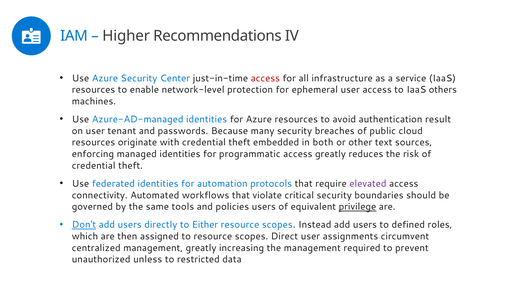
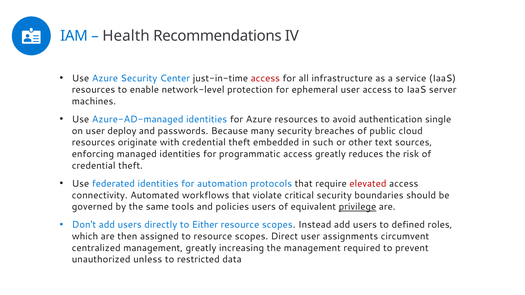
Higher: Higher -> Health (126, 36)
others: others -> server (443, 90)
result: result -> single (438, 119)
tenant: tenant -> deploy (122, 131)
both: both -> such (323, 143)
elevated colour: purple -> red (368, 184)
Don't underline: present -> none (84, 225)
